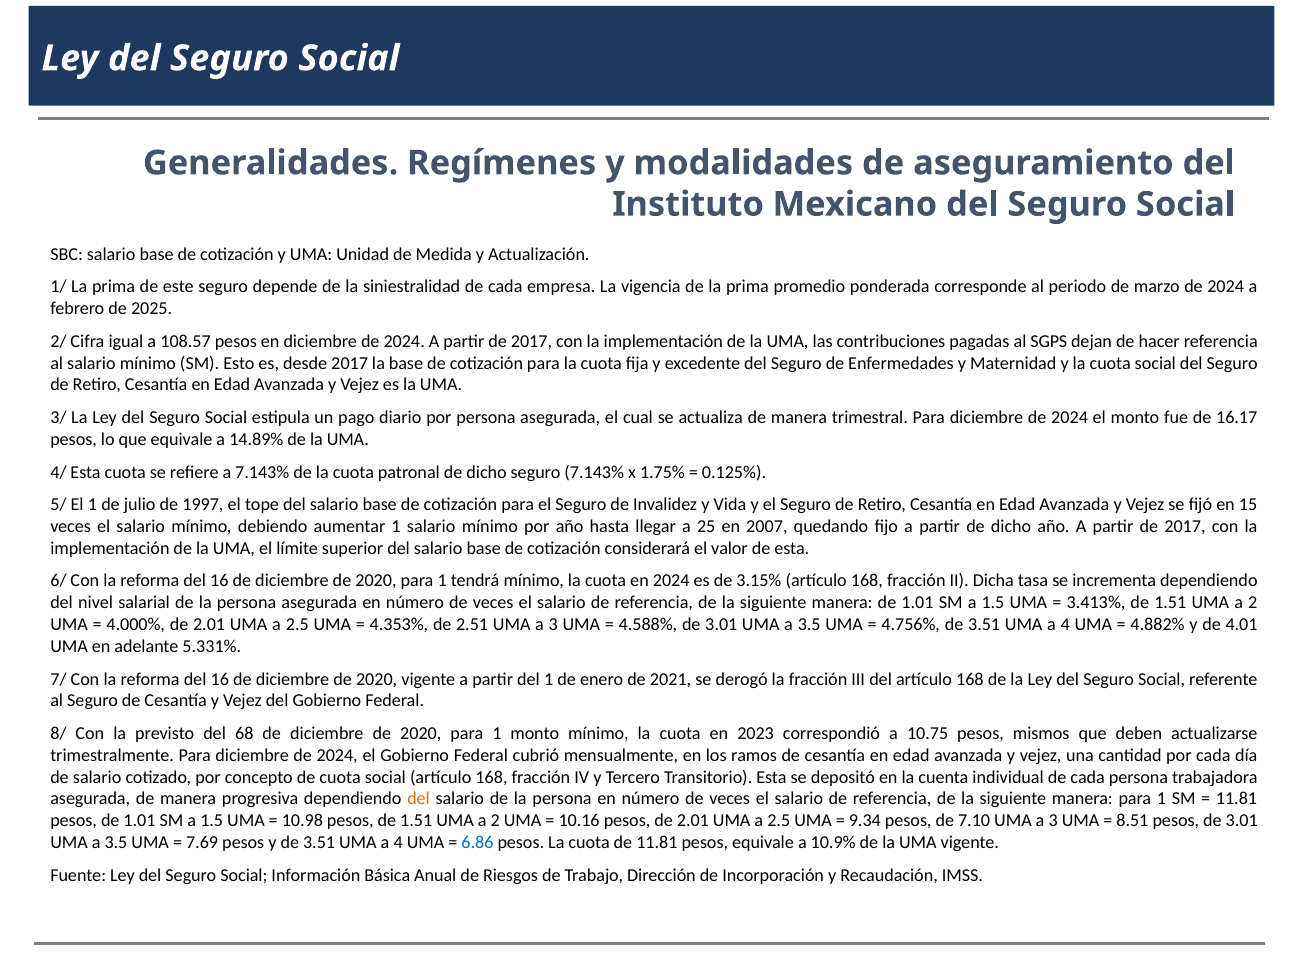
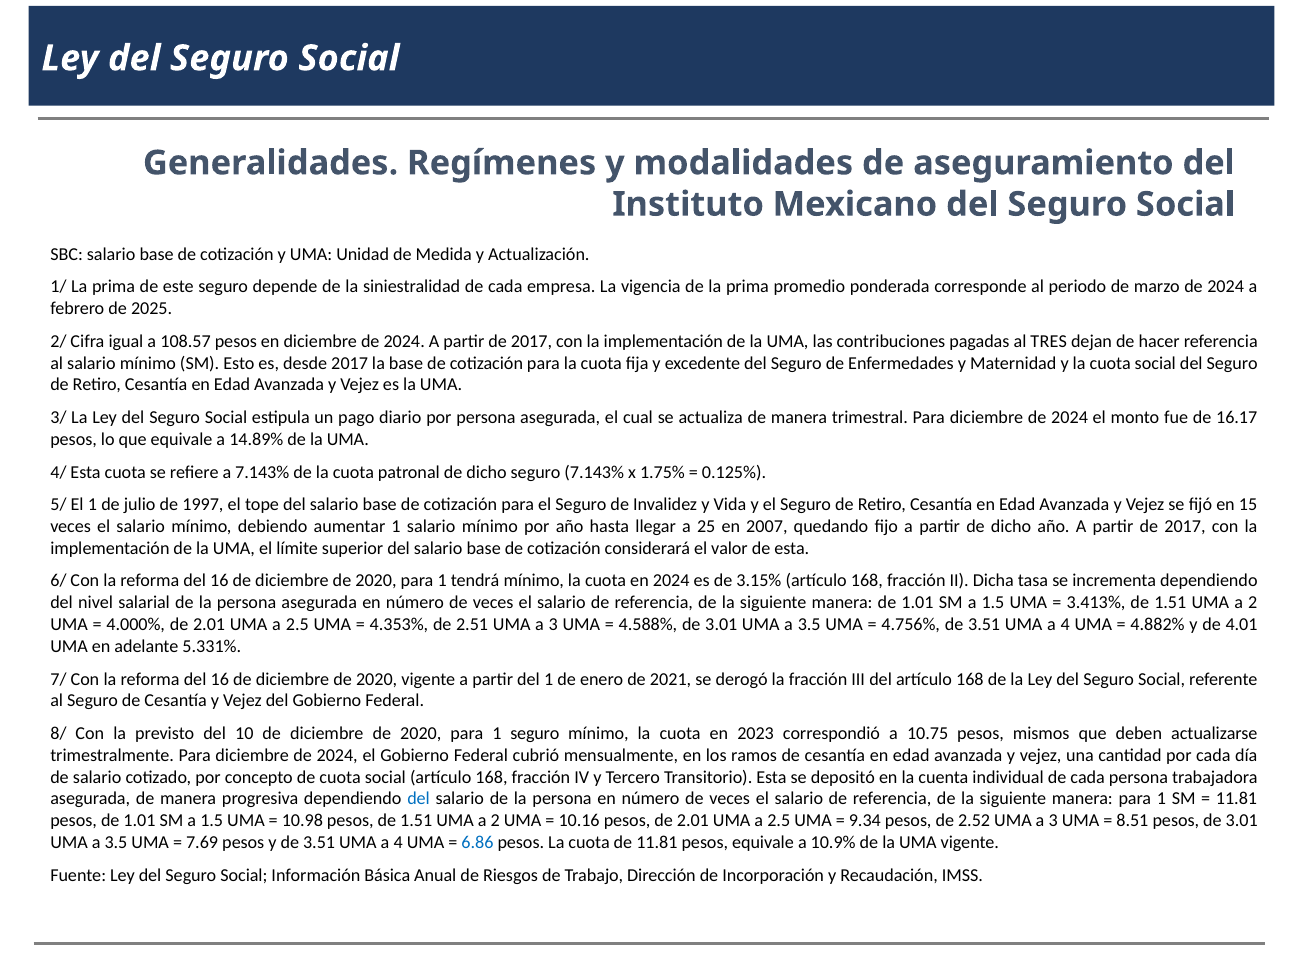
SGPS: SGPS -> TRES (1049, 341)
68: 68 -> 10 (244, 733)
1 monto: monto -> seguro (535, 733)
del colour: orange -> blue (419, 799)
7.10: 7.10 -> 2.52 (974, 820)
